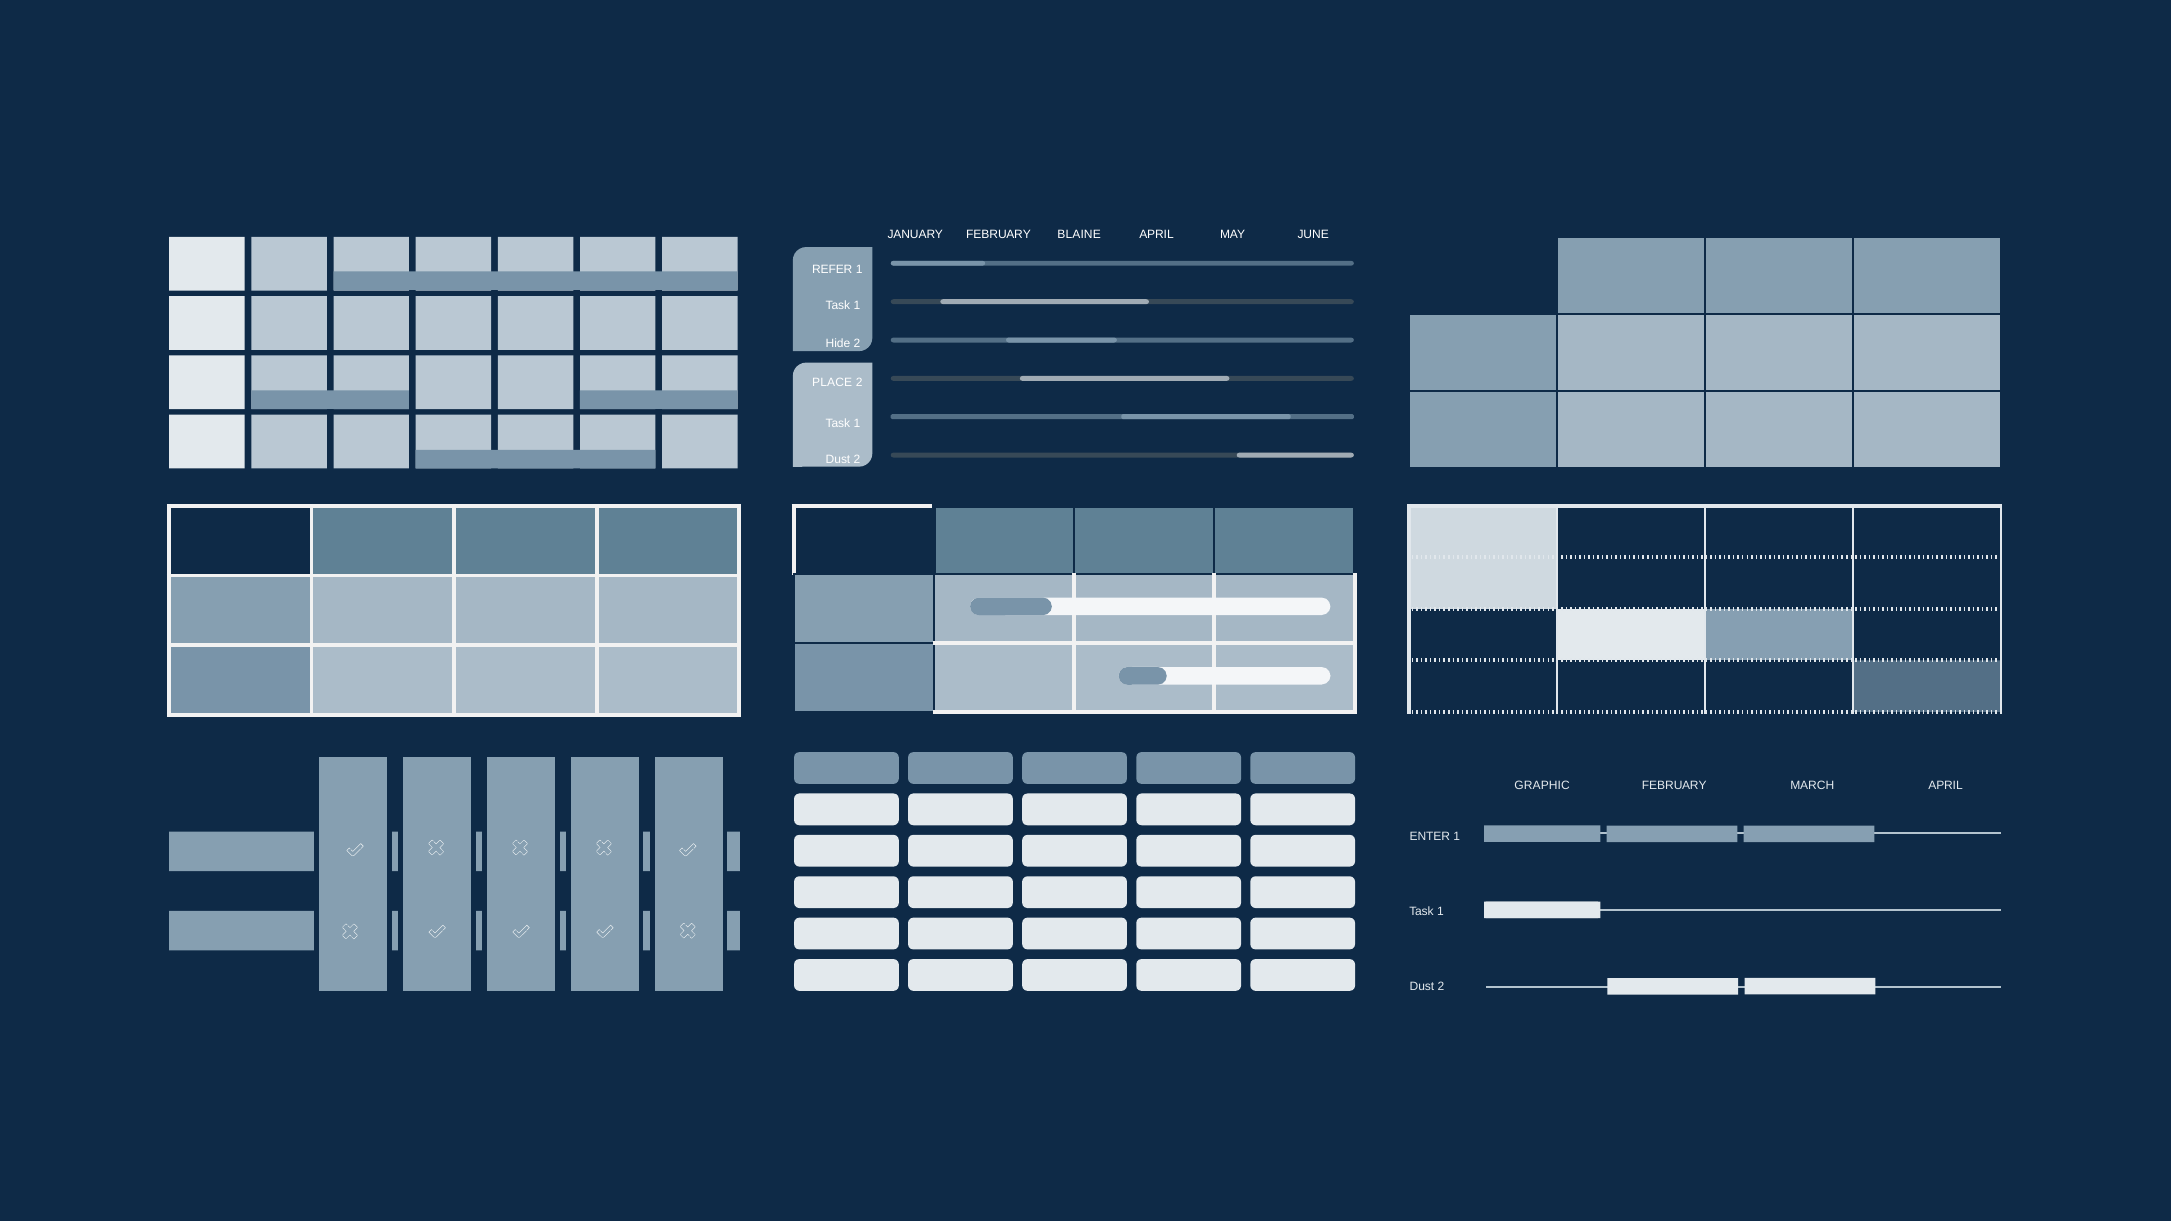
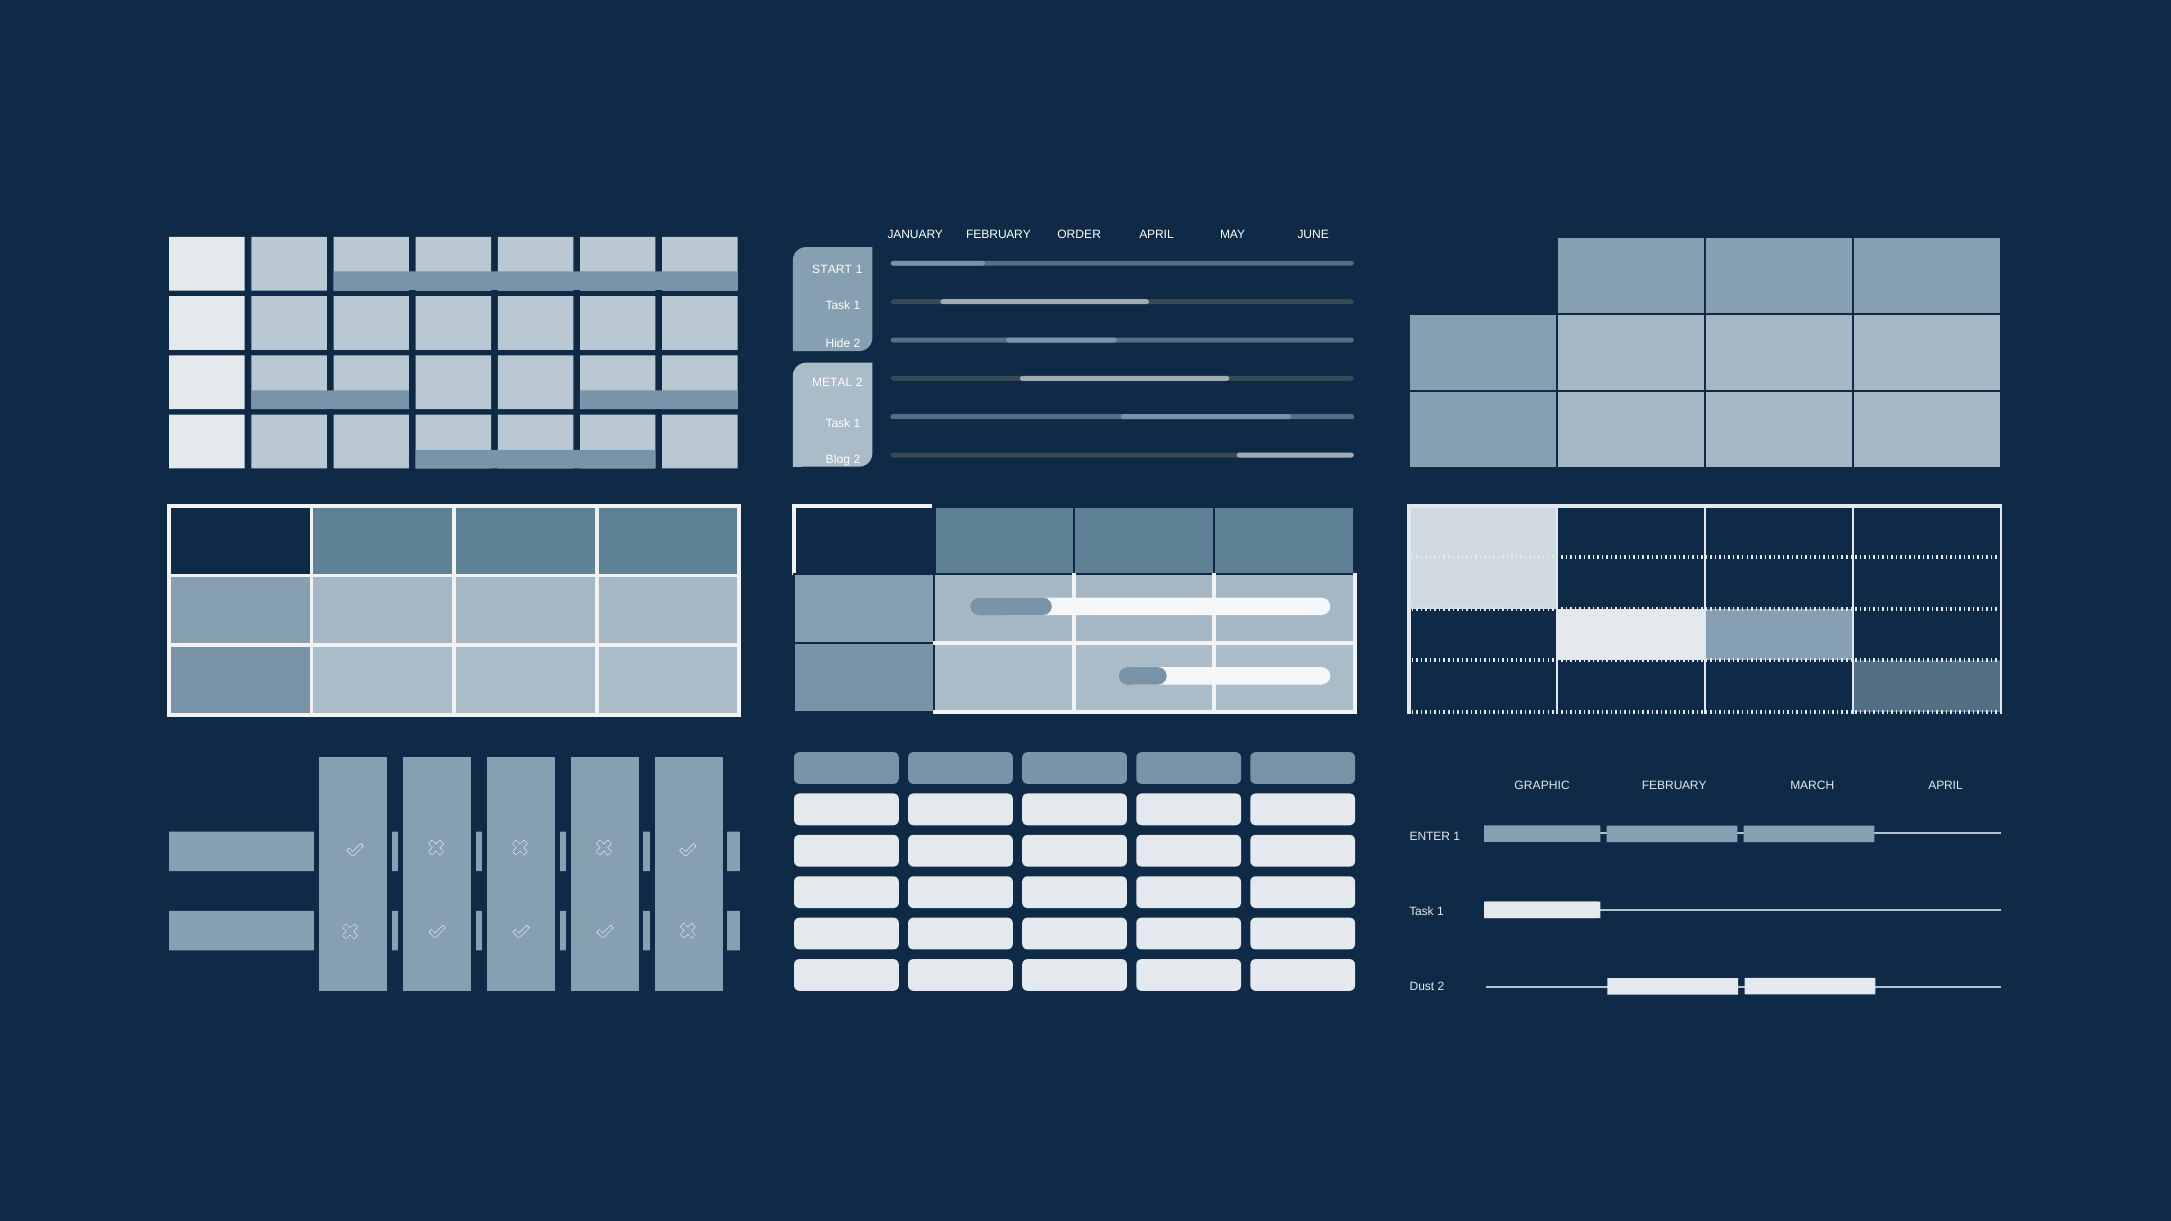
BLAINE: BLAINE -> ORDER (1079, 234)
REFER: REFER -> START (832, 269)
PLACE: PLACE -> METAL (832, 383)
Dust: Dust -> Blog (838, 460)
